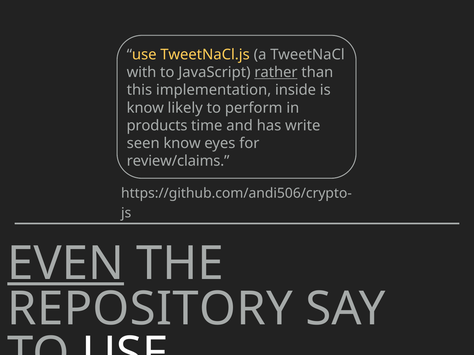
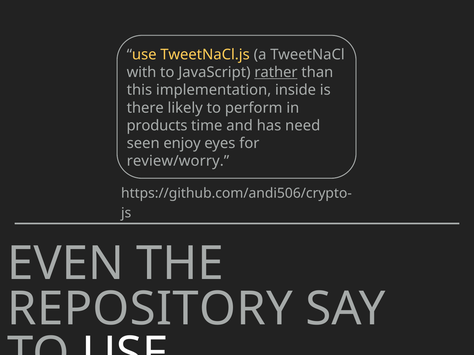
know: know -> there (145, 108)
write: write -> need (303, 126)
seen know: know -> enjoy (182, 144)
review/claims: review/claims -> review/worry (178, 161)
EVEN underline: present -> none (66, 264)
